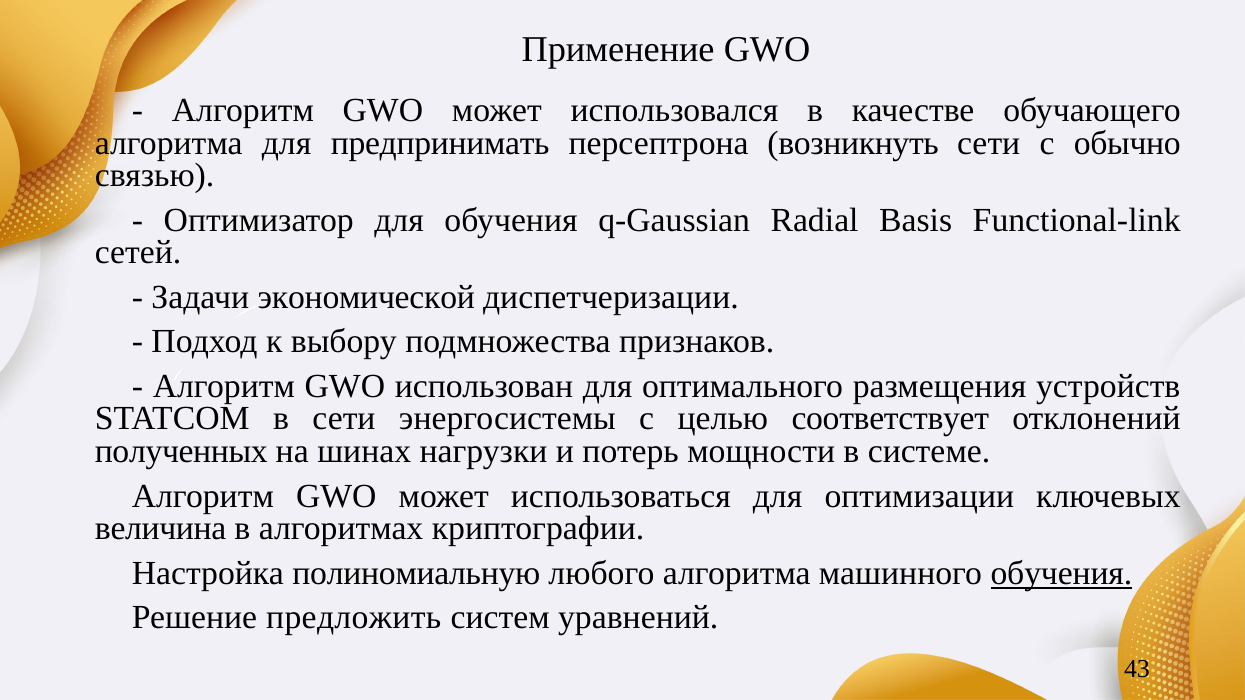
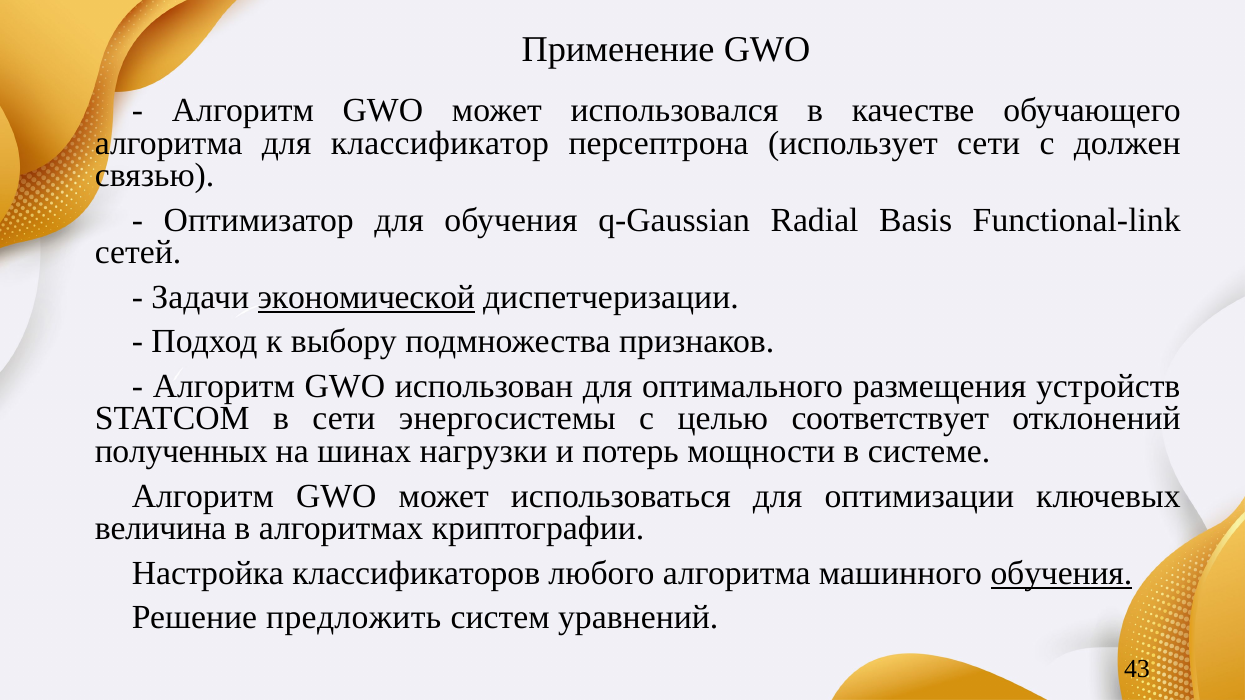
предпринимать: предпринимать -> классификатор (440, 143)
возникнуть: возникнуть -> использует (853, 143)
обычно: обычно -> должен (1127, 143)
экономической underline: none -> present (366, 297)
полиномиальную: полиномиальную -> классификаторов (416, 573)
